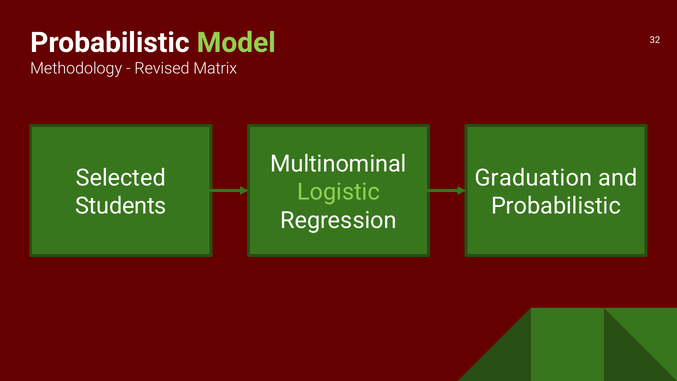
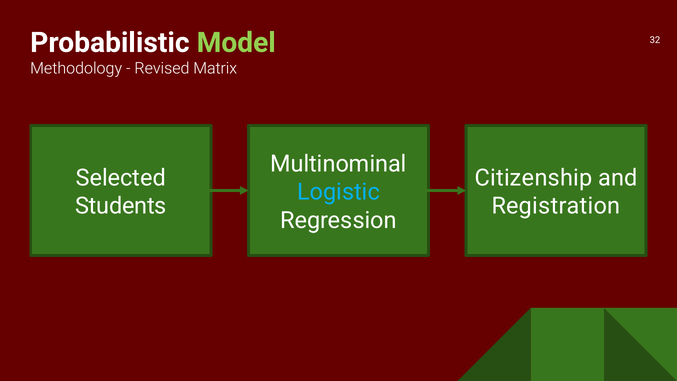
Graduation: Graduation -> Citizenship (534, 178)
Logistic colour: light green -> light blue (339, 192)
Probabilistic: Probabilistic -> Registration (556, 206)
